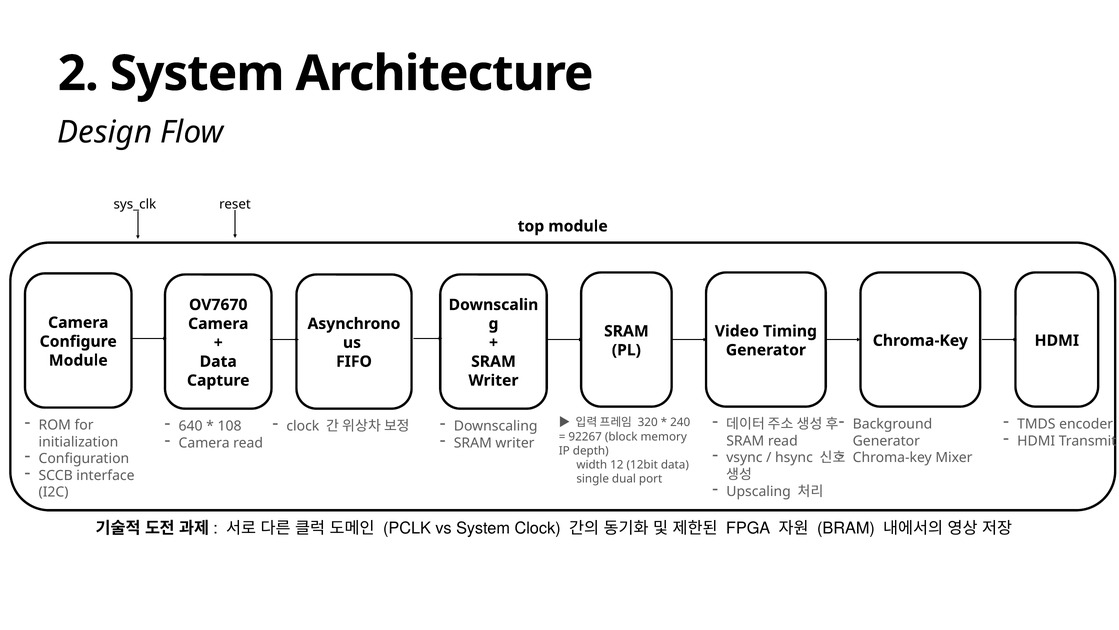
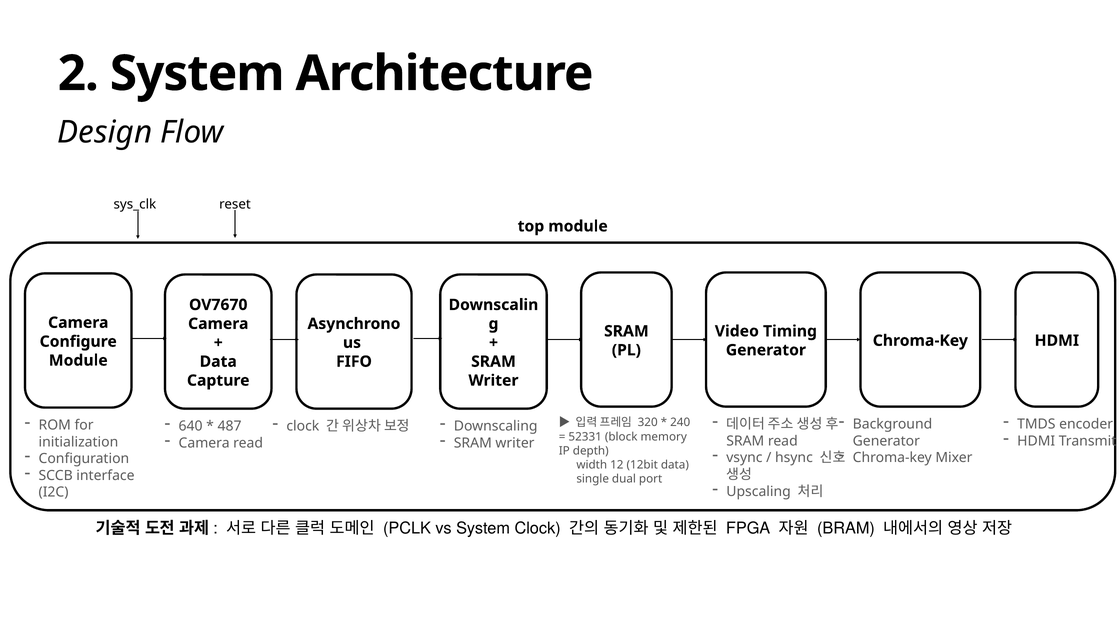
108: 108 -> 487 (230, 426)
92267: 92267 -> 52331 (585, 436)
